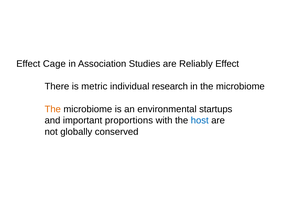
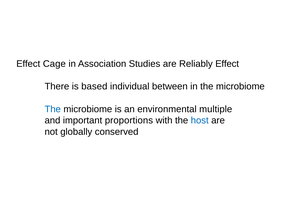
metric: metric -> based (94, 87)
research: research -> between (170, 87)
The colour: orange -> blue (53, 109)
startups: startups -> multiple (216, 109)
